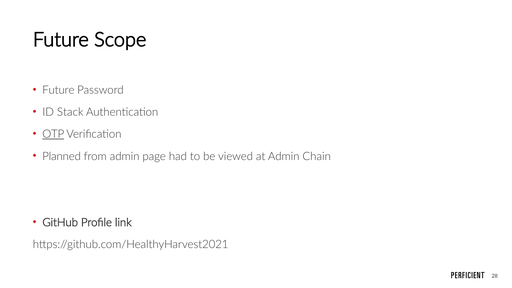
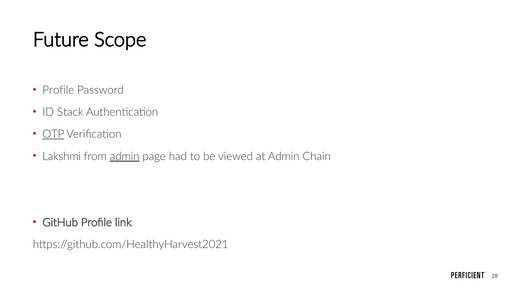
Future: Future -> Profile (58, 90)
Planned: Planned -> Lakshmi (62, 156)
admin underline: none -> present (125, 156)
